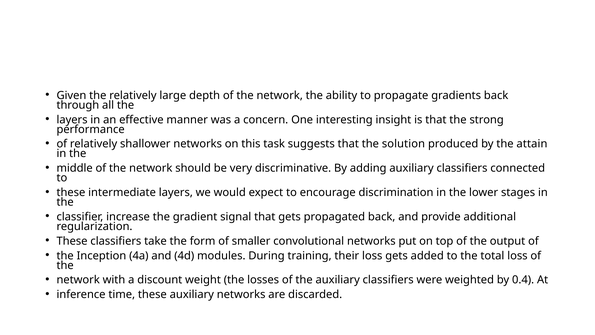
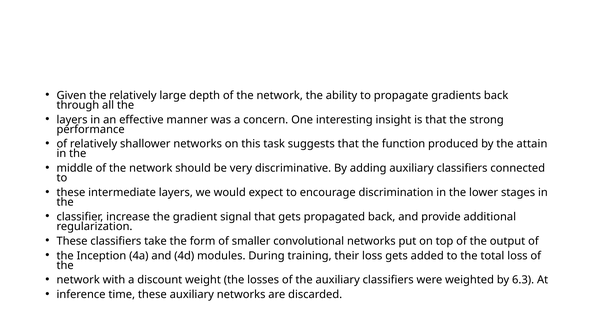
solution: solution -> function (404, 144)
0.4: 0.4 -> 6.3 (523, 280)
